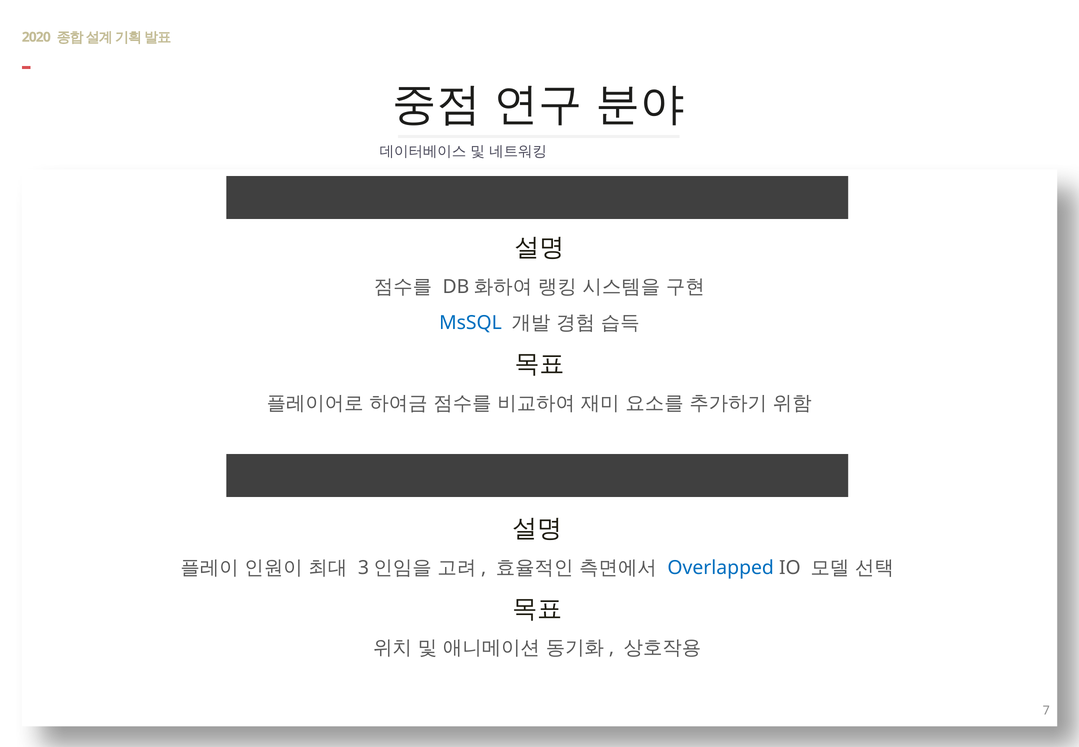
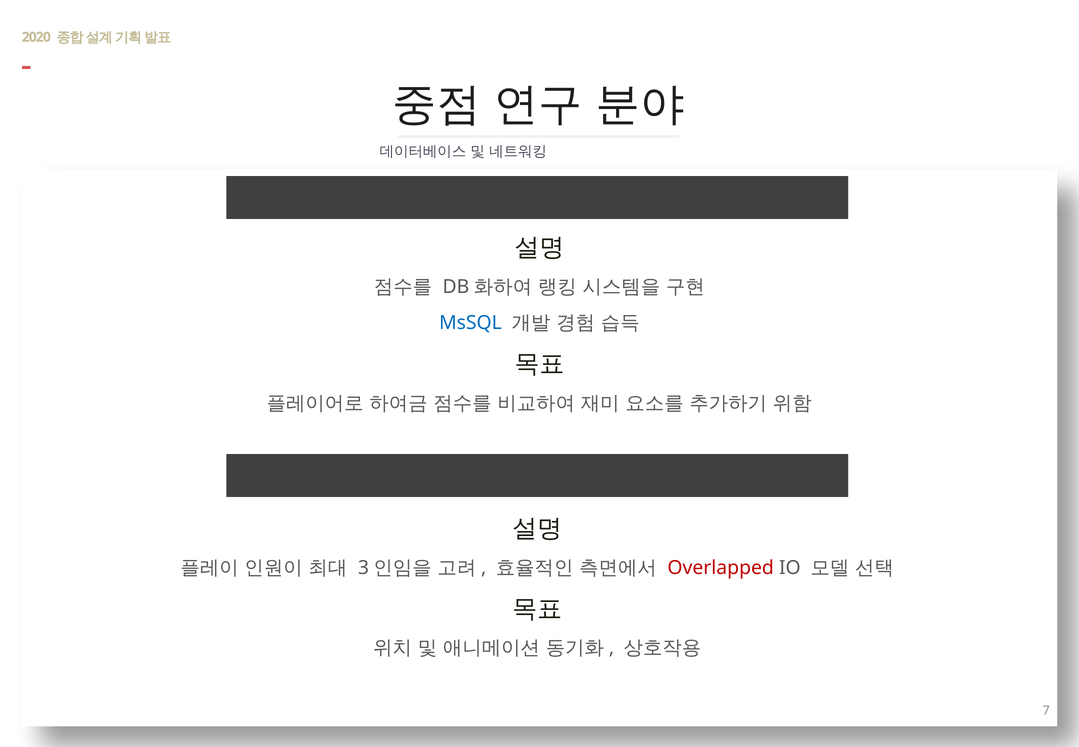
Overlapped colour: blue -> red (721, 568)
